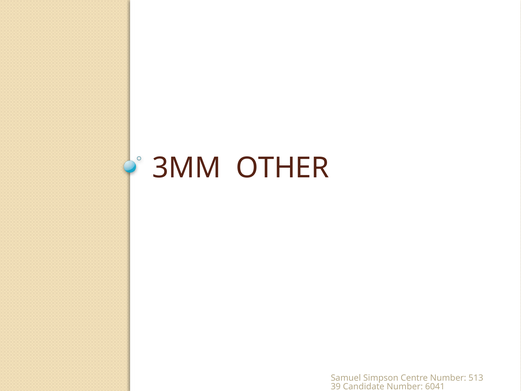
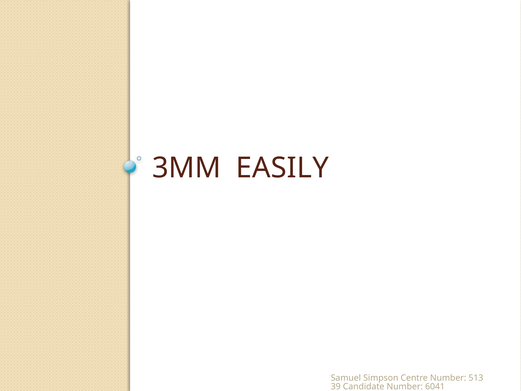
OTHER: OTHER -> EASILY (282, 168)
